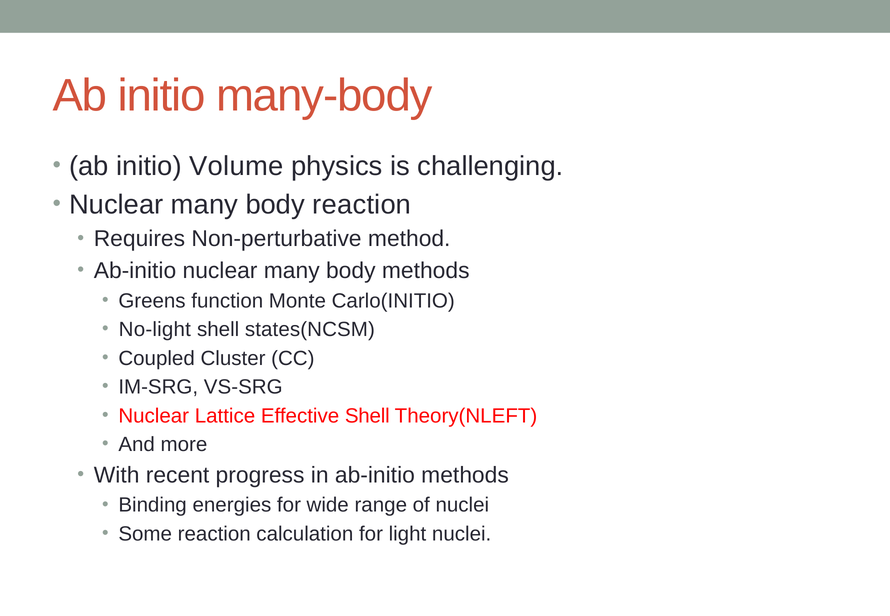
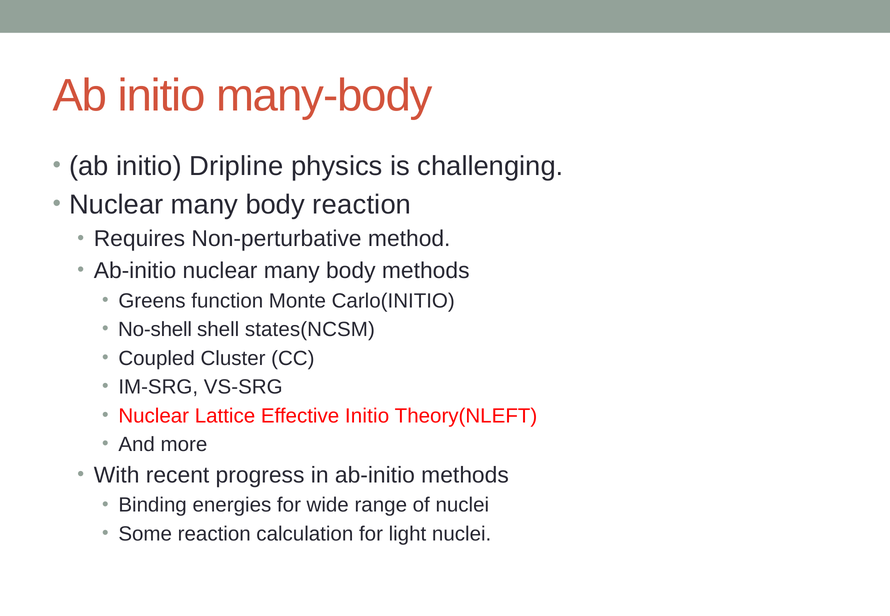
Volume: Volume -> Dripline (236, 166)
No-light: No-light -> No-shell (155, 330)
Effective Shell: Shell -> Initio (367, 416)
